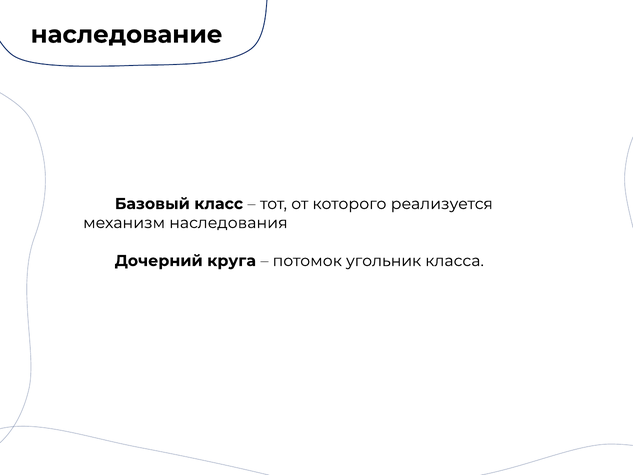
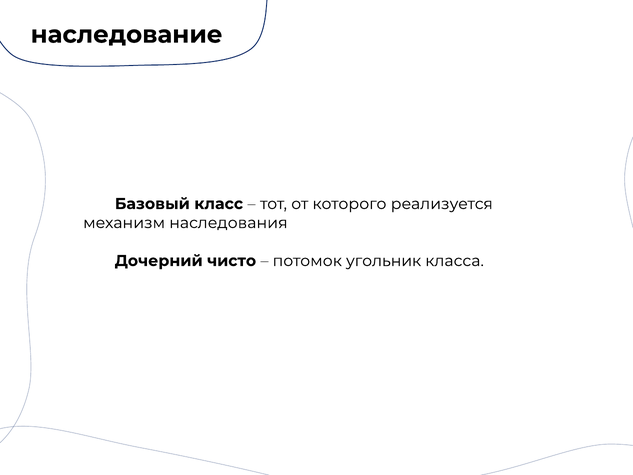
круга: круга -> чисто (232, 261)
